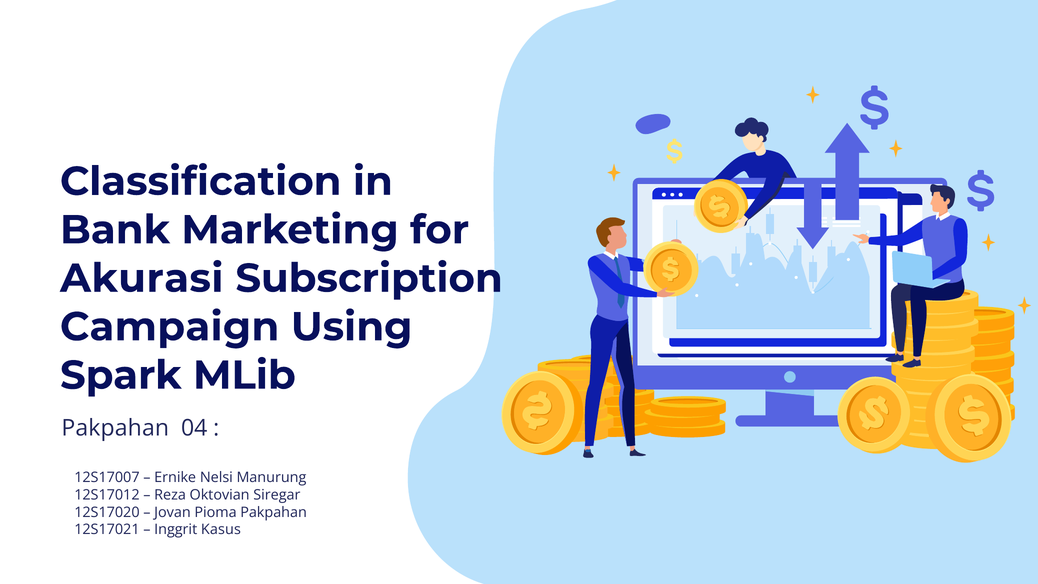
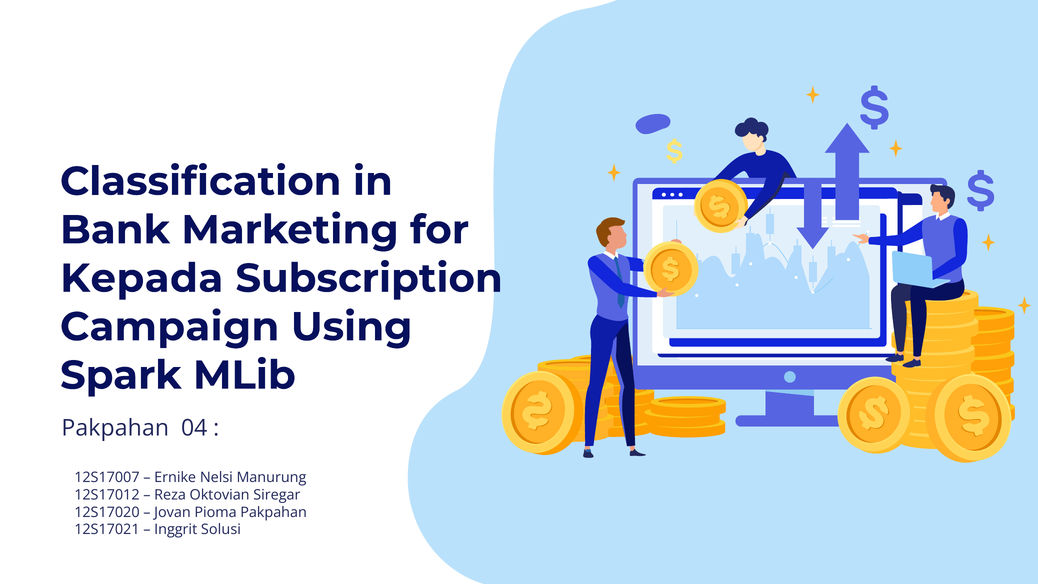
Akurasi: Akurasi -> Kepada (142, 278)
Kasus: Kasus -> Solusi (221, 529)
